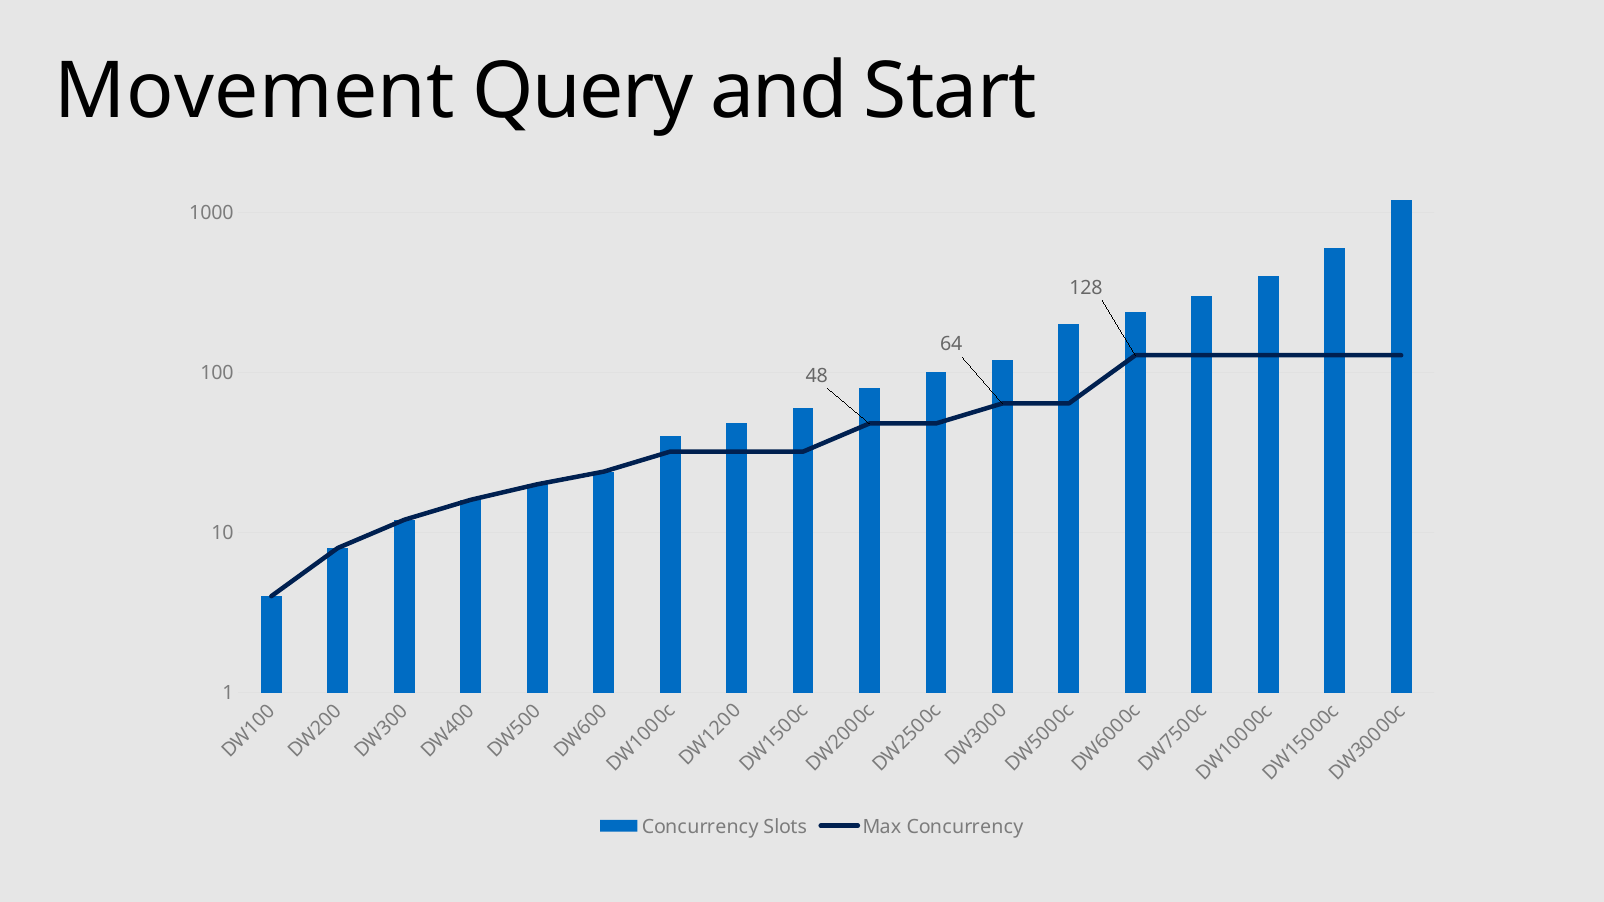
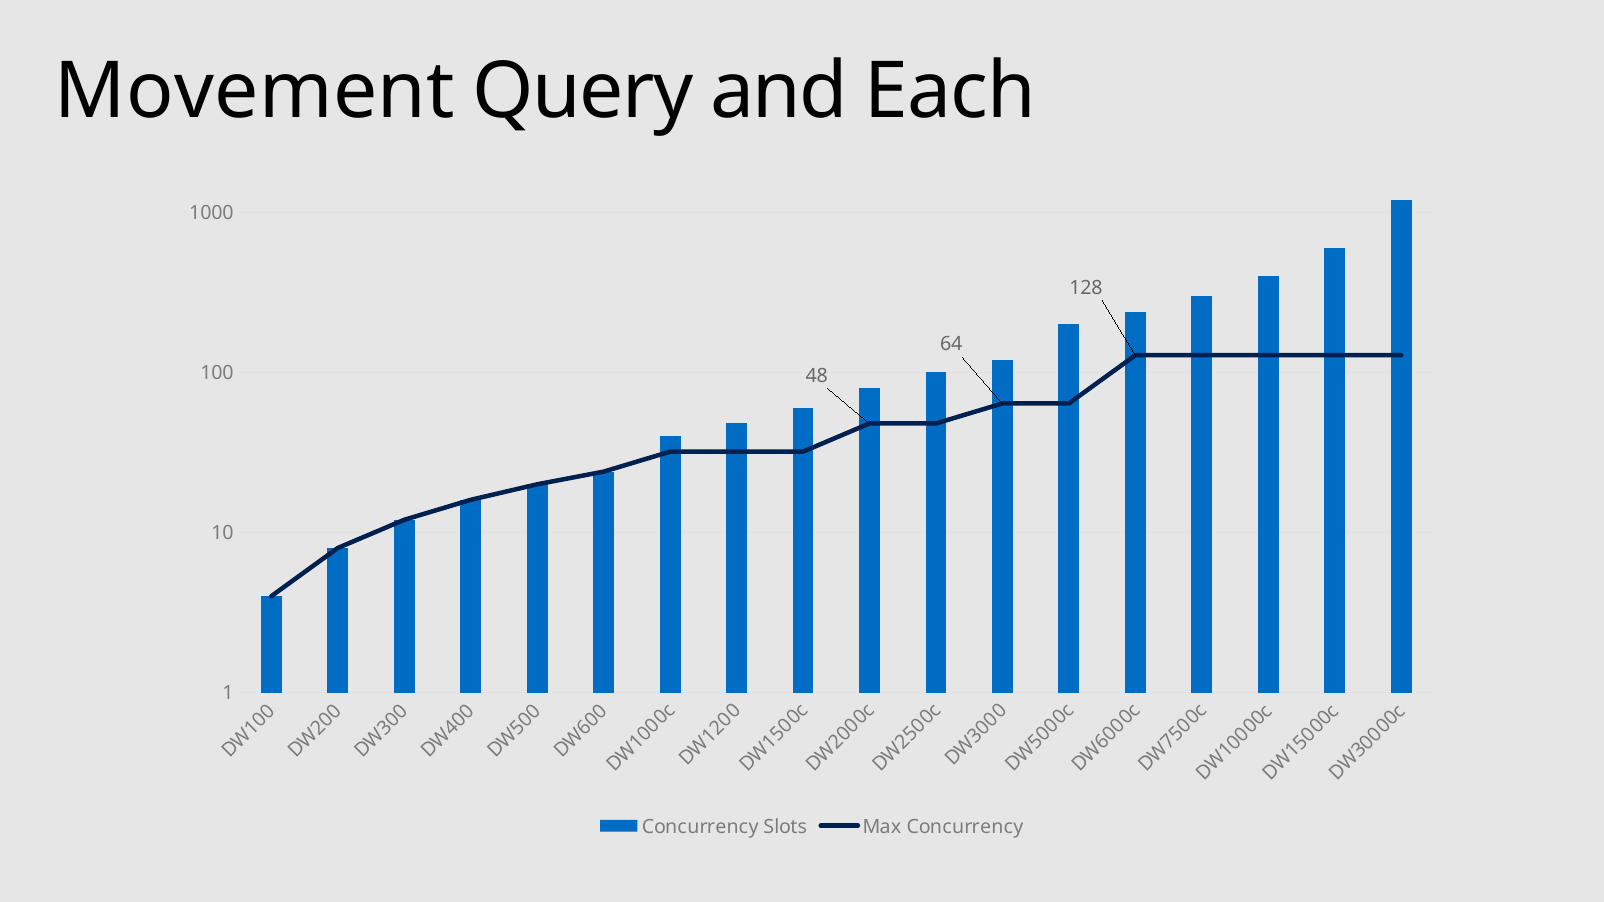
Start: Start -> Each (950, 92)
